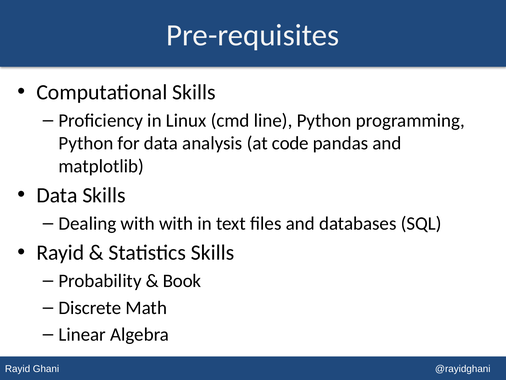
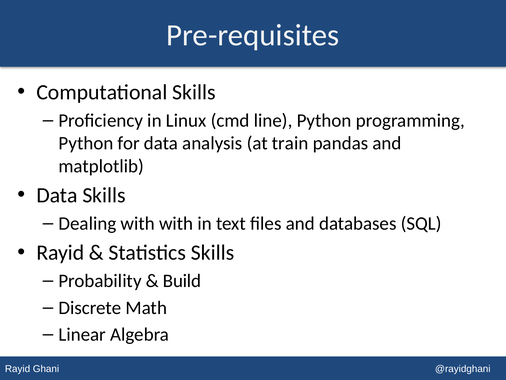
code: code -> train (290, 143)
Book: Book -> Build (182, 281)
